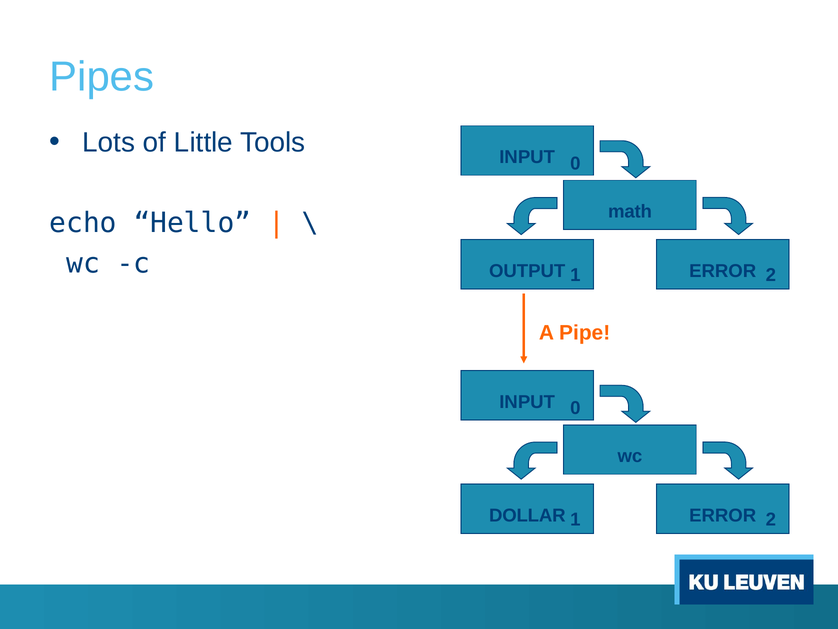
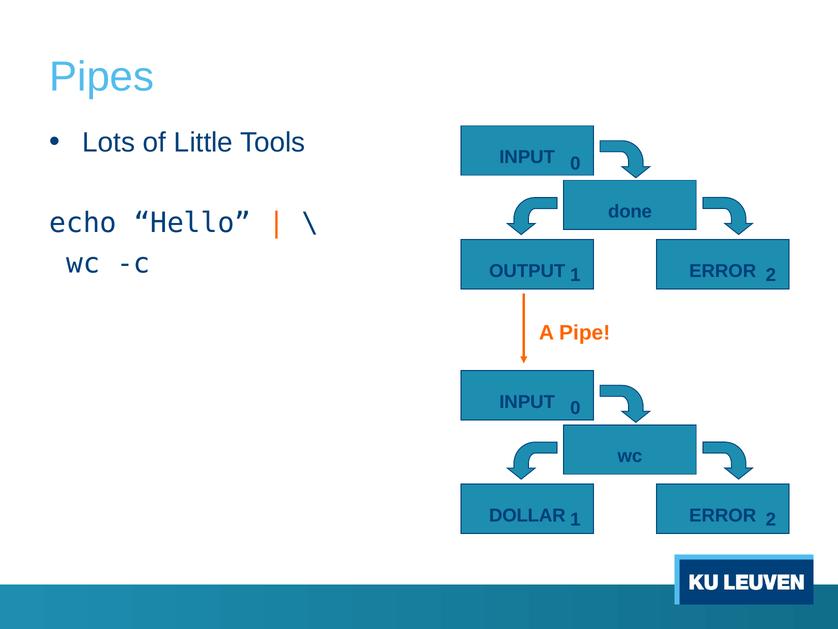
math: math -> done (630, 212)
